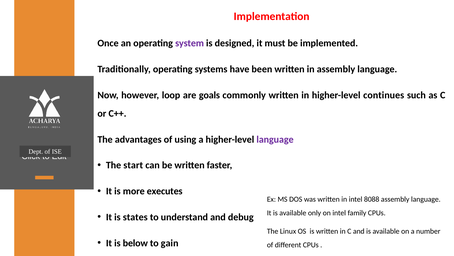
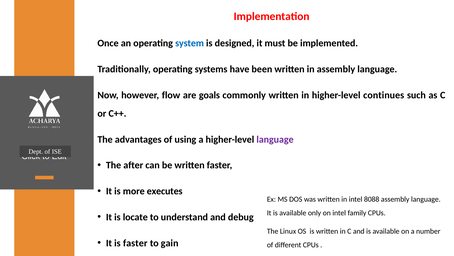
system colour: purple -> blue (190, 43)
loop: loop -> flow (171, 95)
start: start -> after (133, 165)
states: states -> locate (135, 217)
is below: below -> faster (135, 243)
